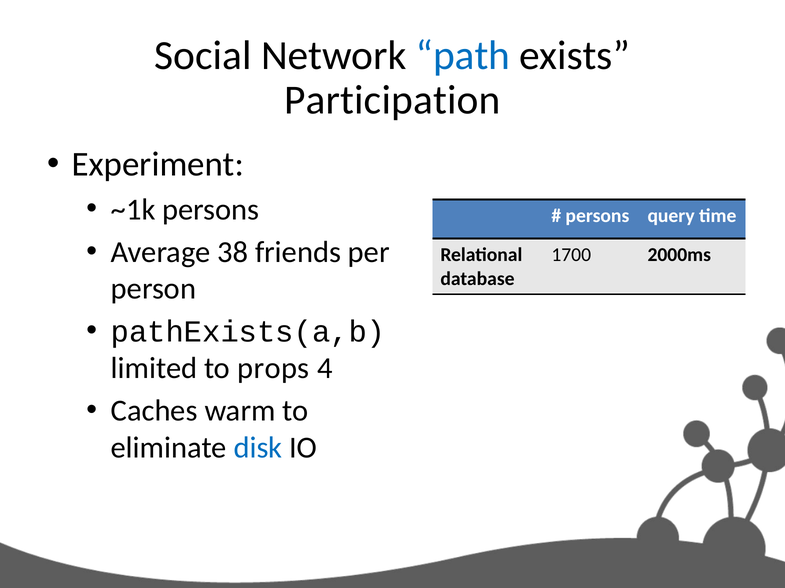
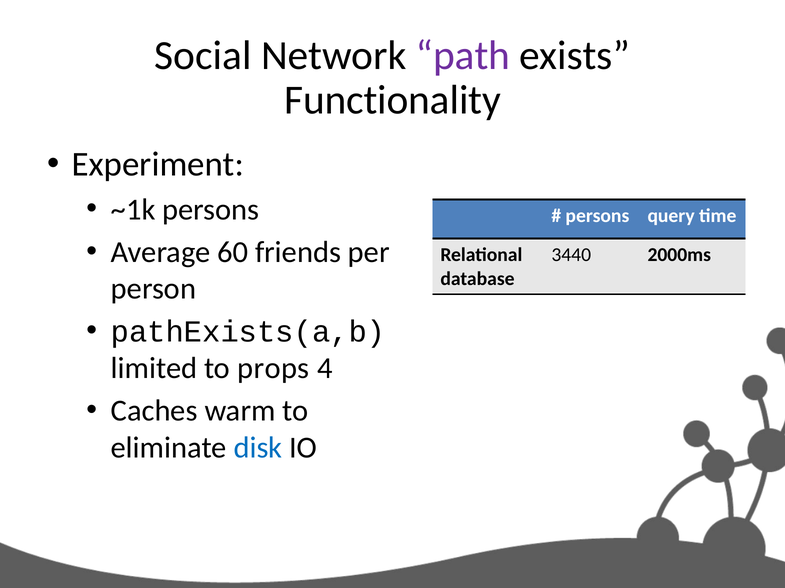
path colour: blue -> purple (463, 56)
Participation: Participation -> Functionality (393, 100)
38: 38 -> 60 (233, 253)
1700: 1700 -> 3440 (571, 255)
